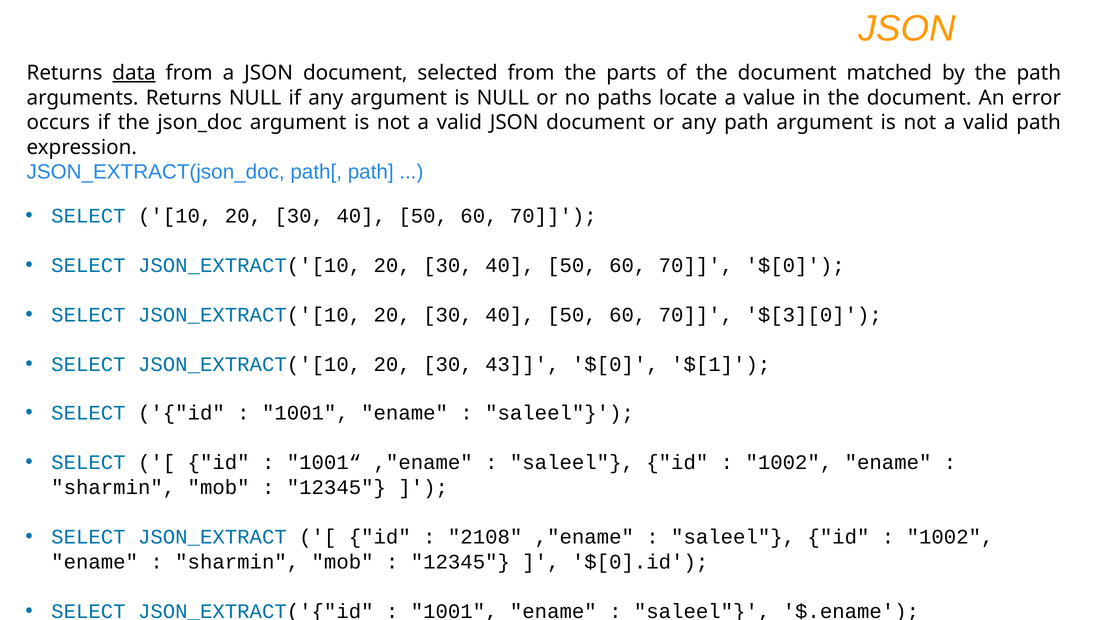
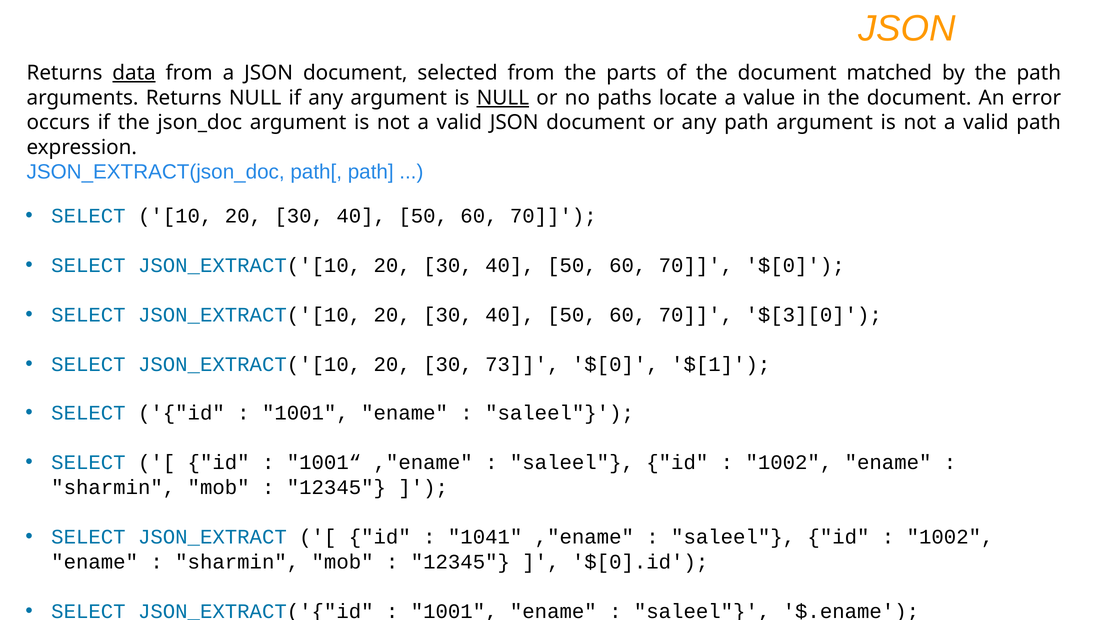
NULL underline: none -> present (503, 98)
43: 43 -> 73 (522, 365)
2108: 2108 -> 1041 (485, 537)
